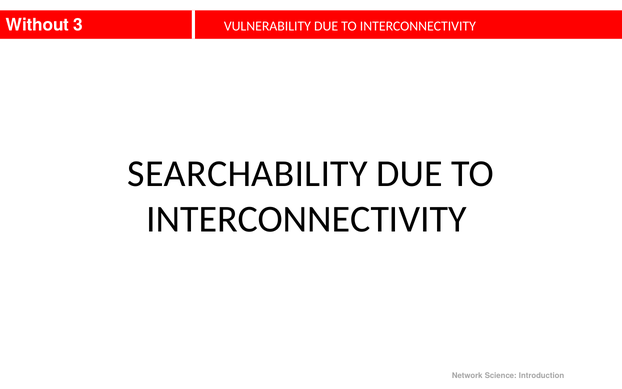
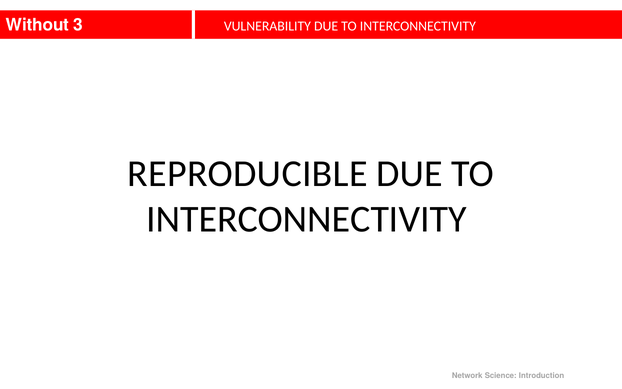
SEARCHABILITY: SEARCHABILITY -> REPRODUCIBLE (248, 174)
